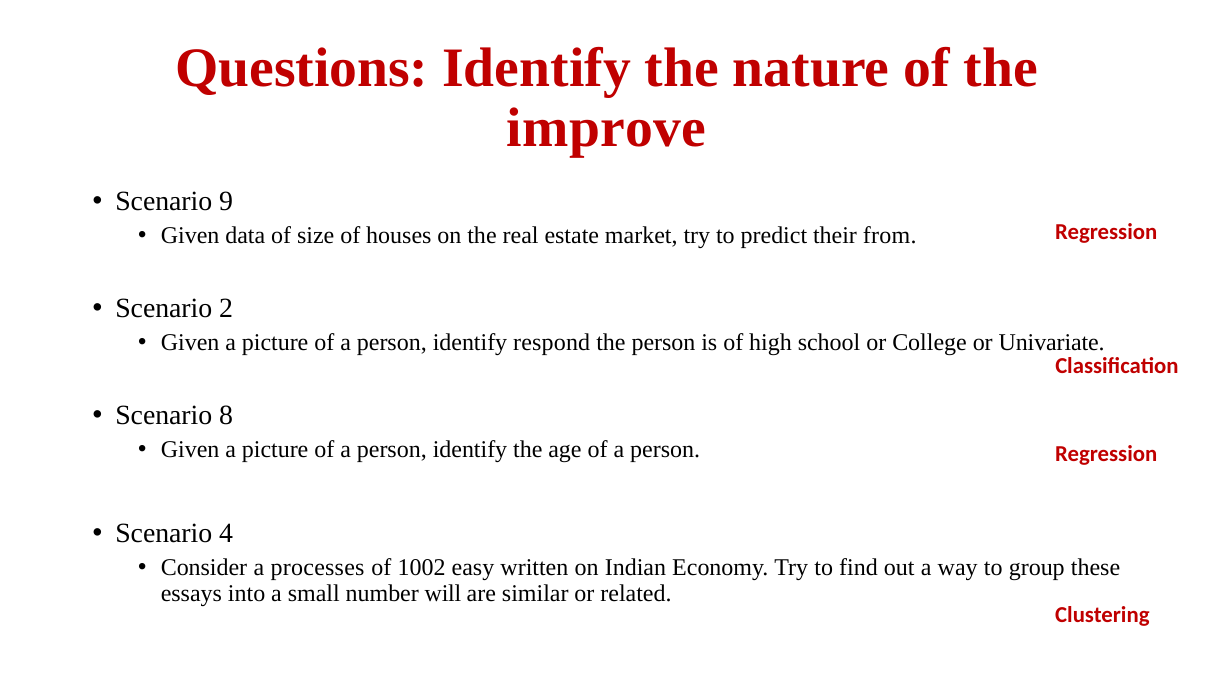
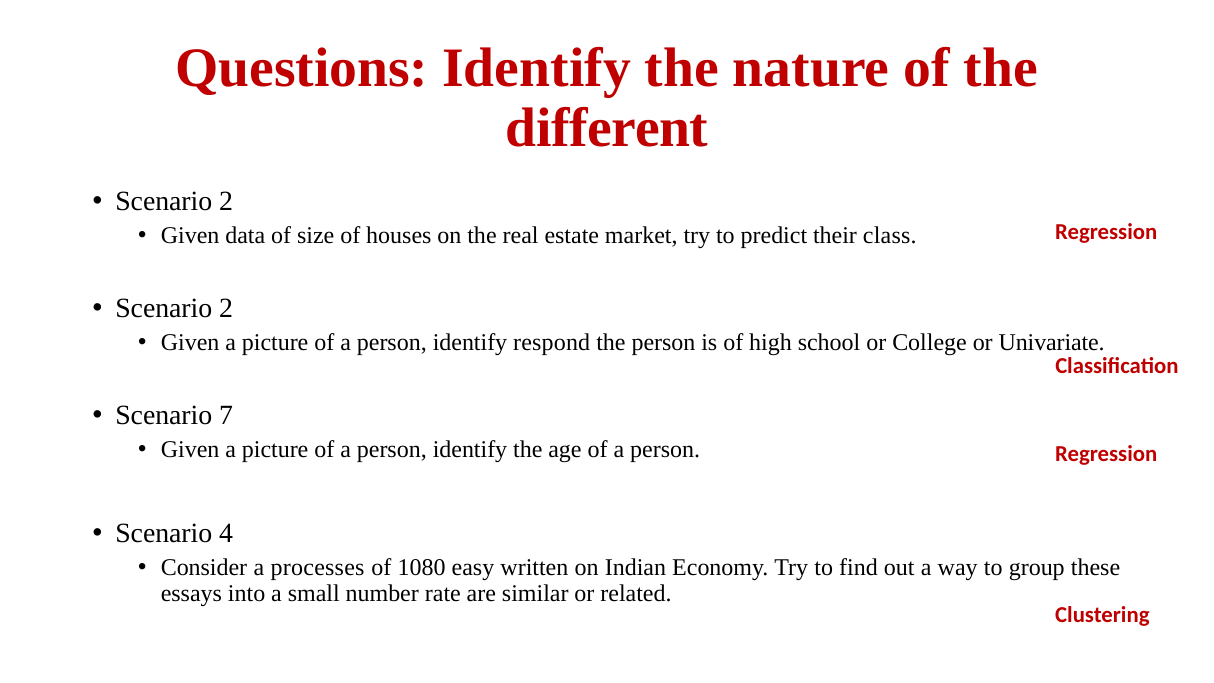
improve: improve -> different (607, 128)
9: 9 -> 2 (226, 201)
from: from -> class (890, 236)
8: 8 -> 7 (226, 416)
1002: 1002 -> 1080 (422, 567)
will: will -> rate (443, 593)
